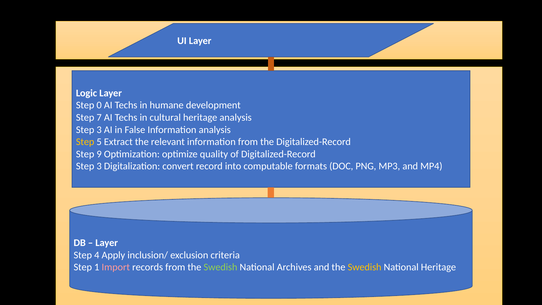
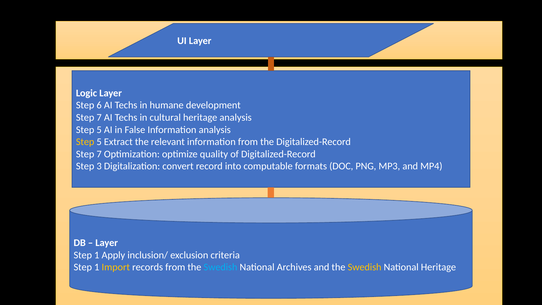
0: 0 -> 6 (99, 105)
3: 3 -> 5 (99, 130)
9: 9 -> 7 (99, 154)
4: 4 -> 1 (97, 255)
Import colour: pink -> yellow (116, 267)
Swedish colour: light green -> light blue (220, 267)
